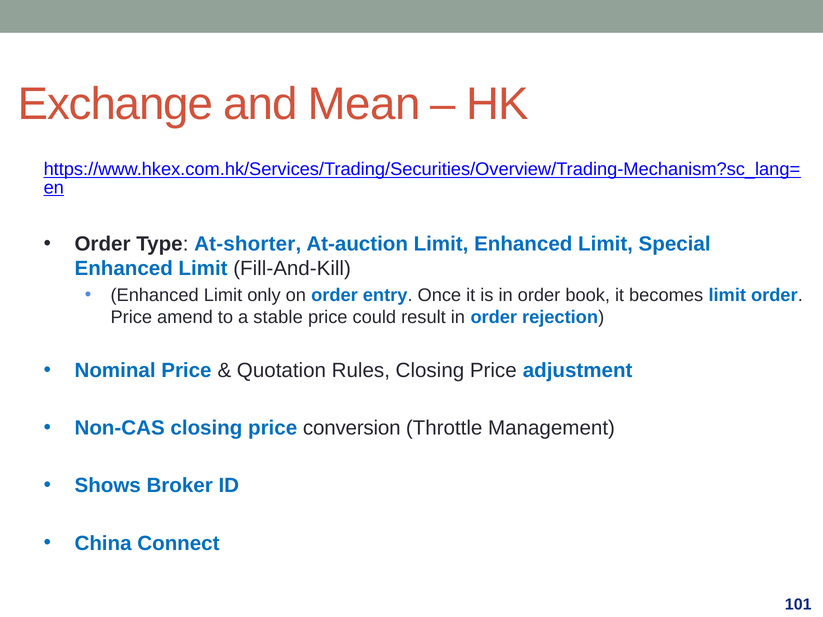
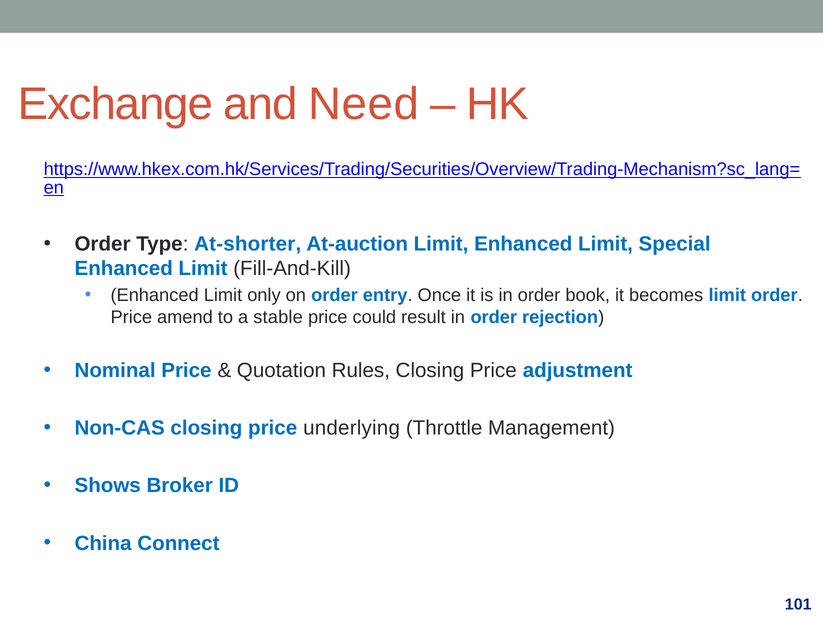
Mean: Mean -> Need (364, 104)
conversion: conversion -> underlying (352, 428)
